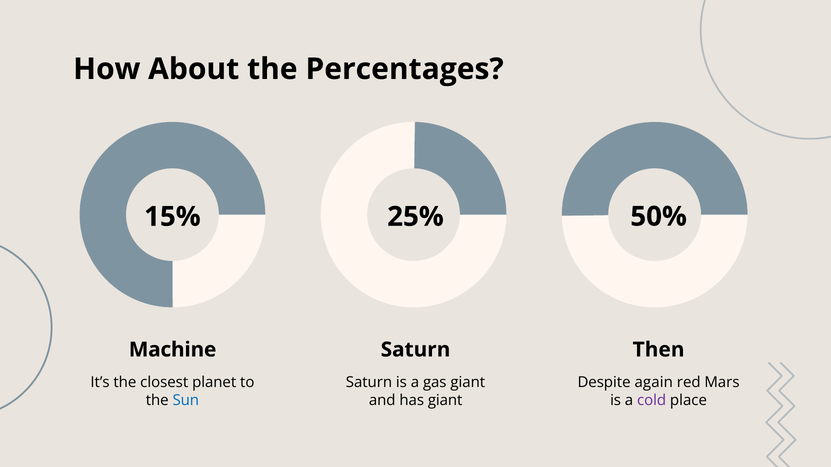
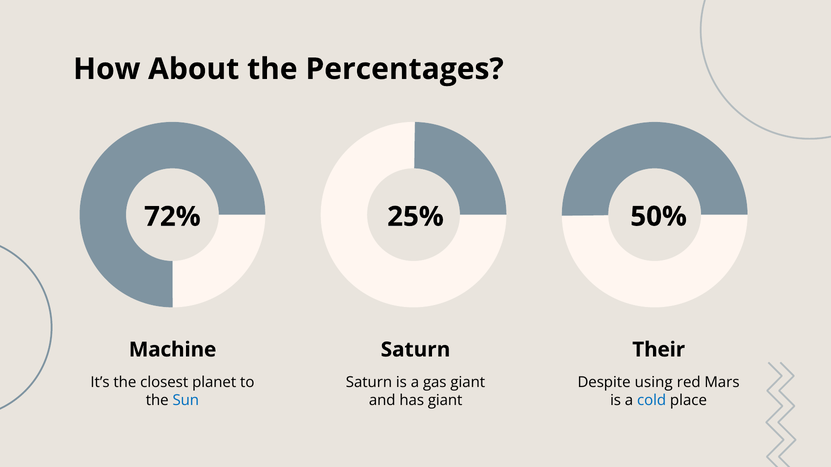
15%: 15% -> 72% (172, 217)
Then: Then -> Their (659, 350)
again: again -> using (654, 383)
cold colour: purple -> blue (652, 401)
